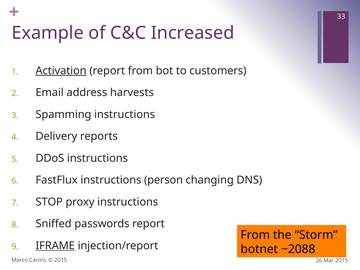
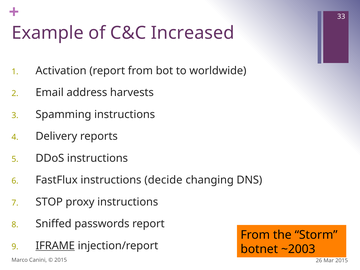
Activation underline: present -> none (61, 71)
customers: customers -> worldwide (218, 71)
person: person -> decide (163, 180)
~2088: ~2088 -> ~2003 (298, 249)
